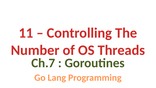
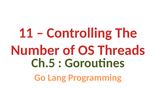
Ch.7: Ch.7 -> Ch.5 (43, 63)
